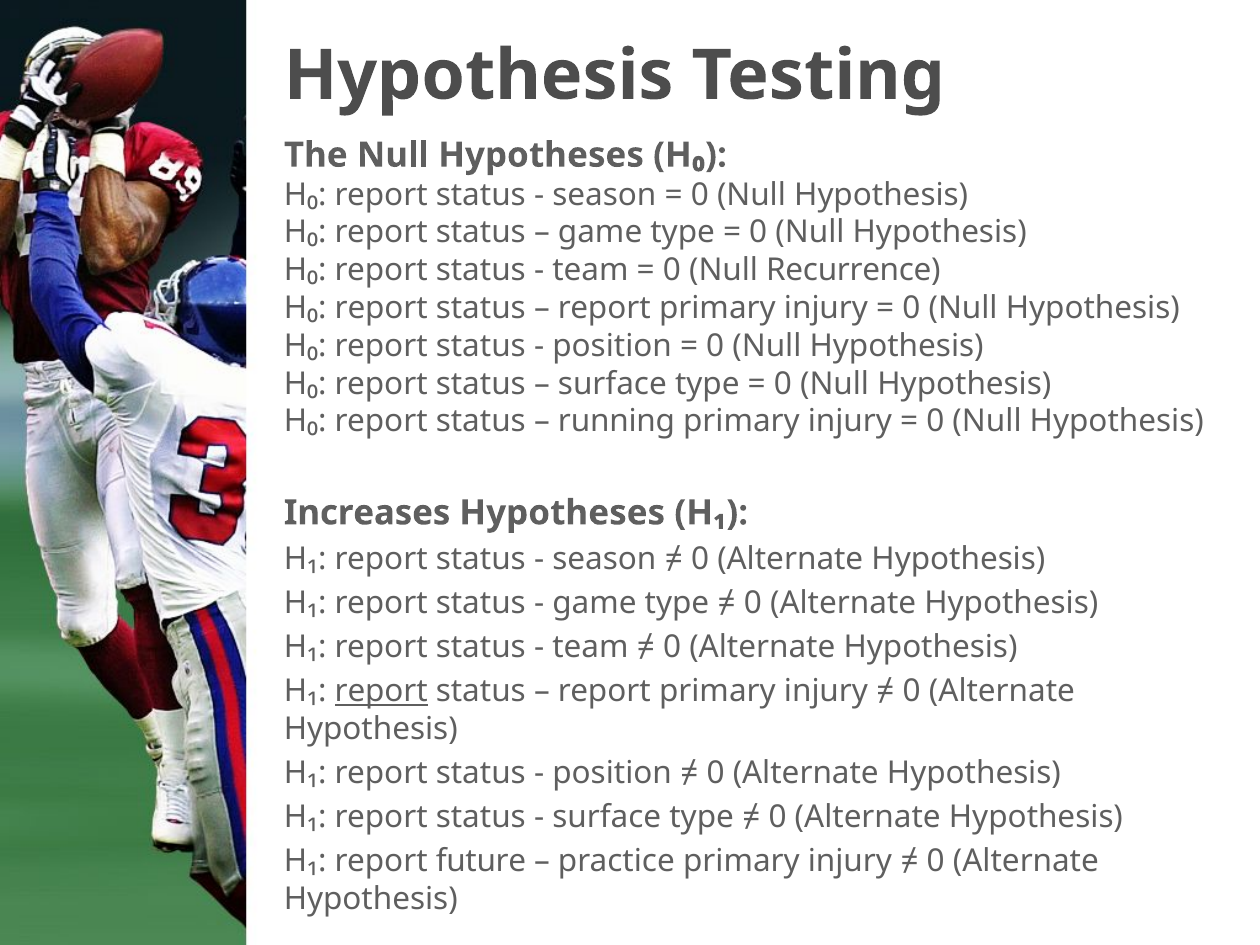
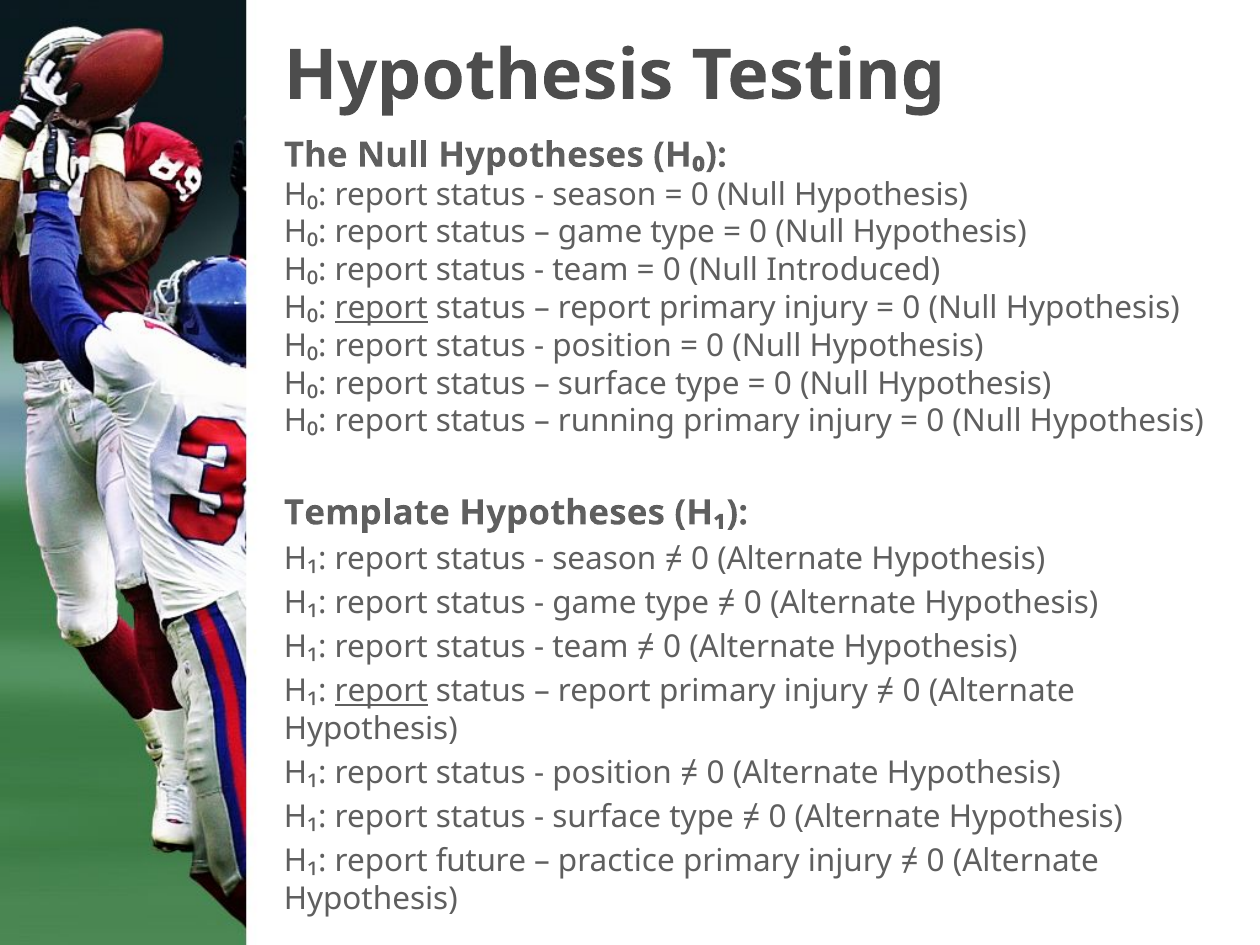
Recurrence: Recurrence -> Introduced (853, 270)
report underline: none -> present (381, 308)
Increases: Increases -> Template (367, 513)
